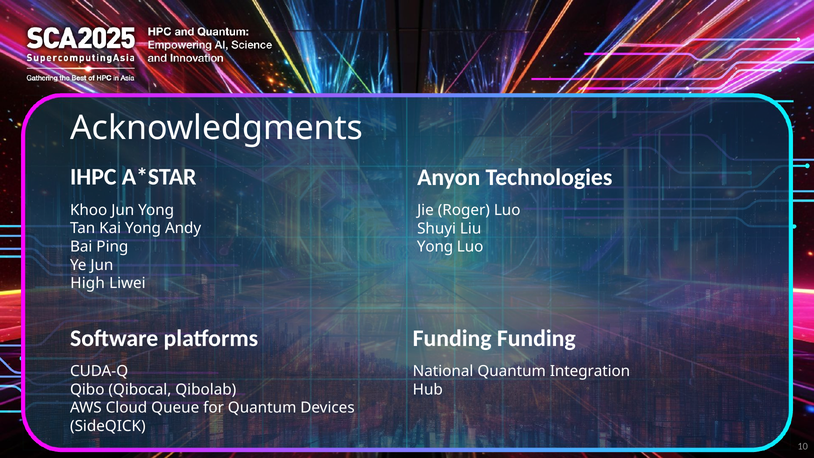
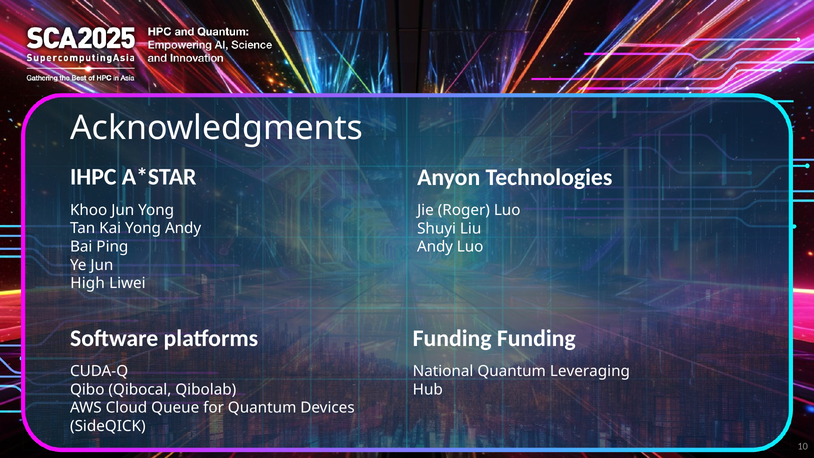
Yong: Yong -> Andy (435, 247)
Integration: Integration -> Leveraging (590, 371)
